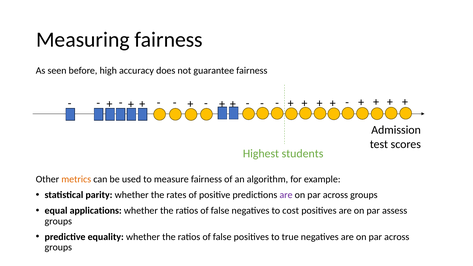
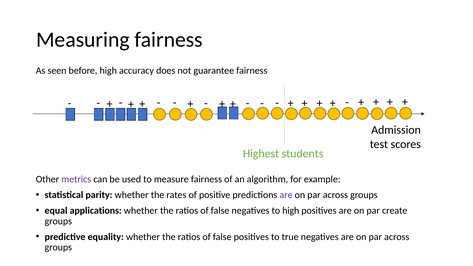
metrics colour: orange -> purple (76, 179)
to cost: cost -> high (291, 211)
assess: assess -> create (395, 211)
